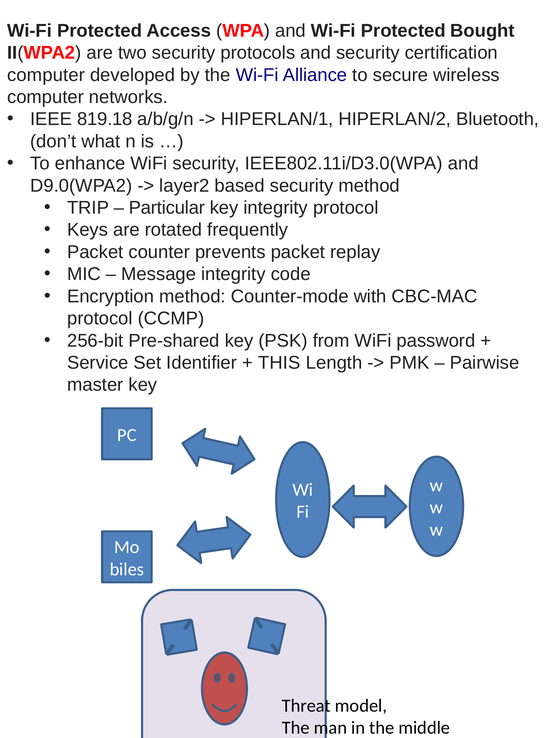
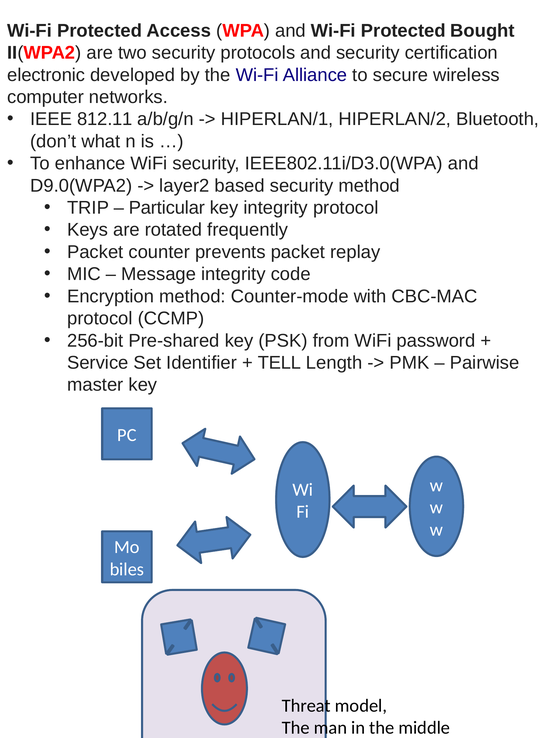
computer: computer -> electronic (46, 75)
819.18: 819.18 -> 812.11 (105, 119)
THIS: THIS -> TELL (279, 362)
